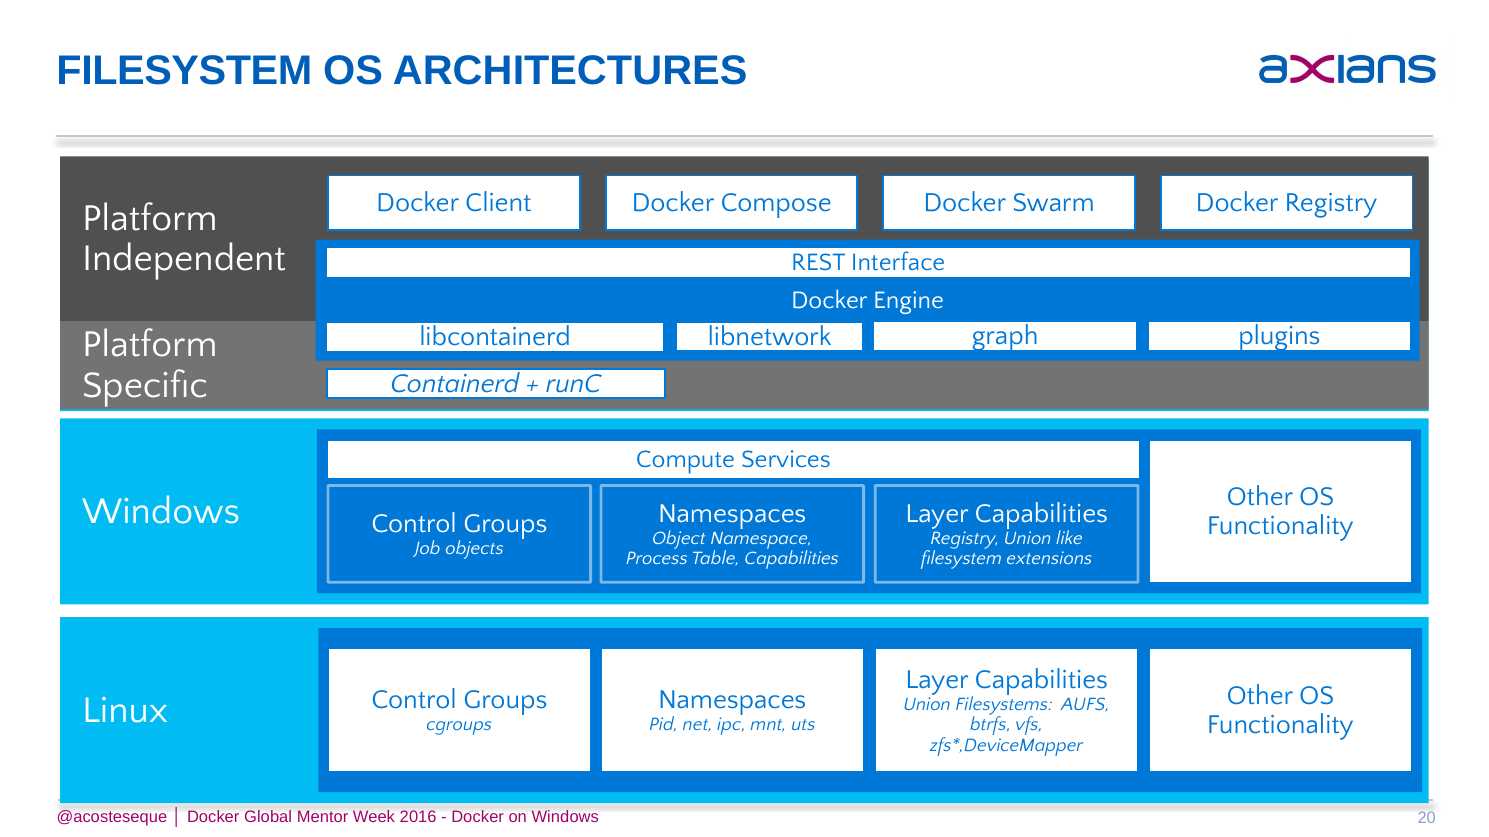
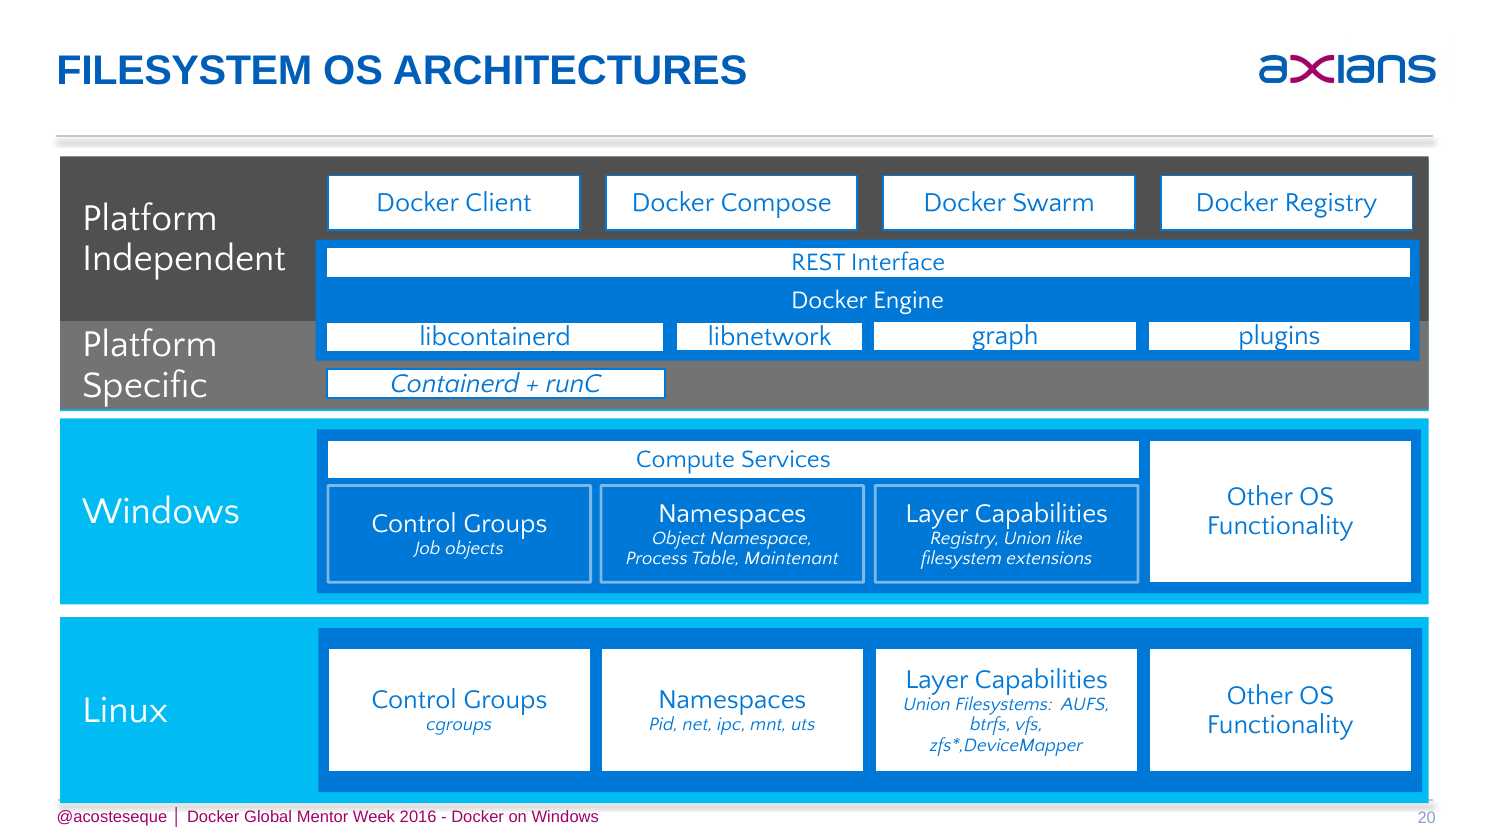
Table Capabilities: Capabilities -> Maintenant (792, 559)
